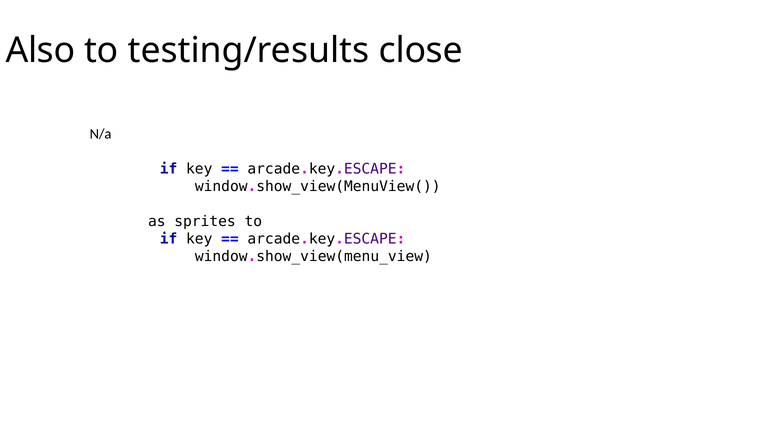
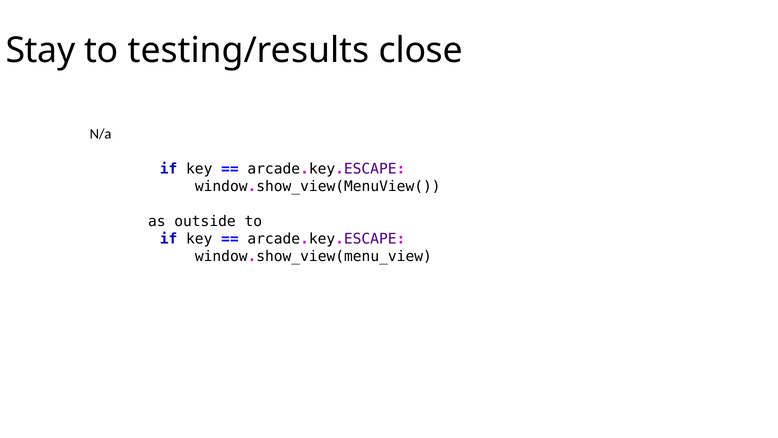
Also: Also -> Stay (40, 50)
sprites: sprites -> outside (205, 221)
